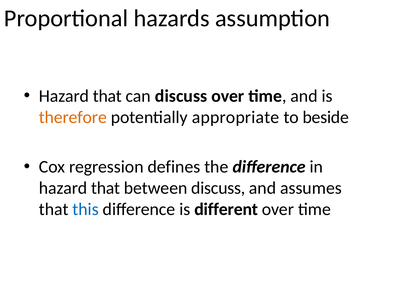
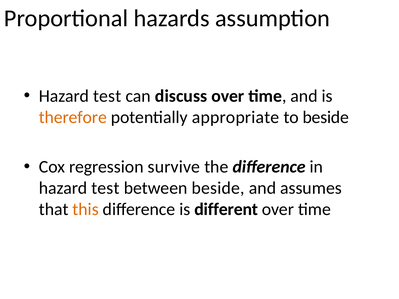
that: that -> test (107, 96)
defines: defines -> survive (174, 167)
that: that -> test (105, 188)
between discuss: discuss -> beside (218, 188)
this colour: blue -> orange (86, 210)
